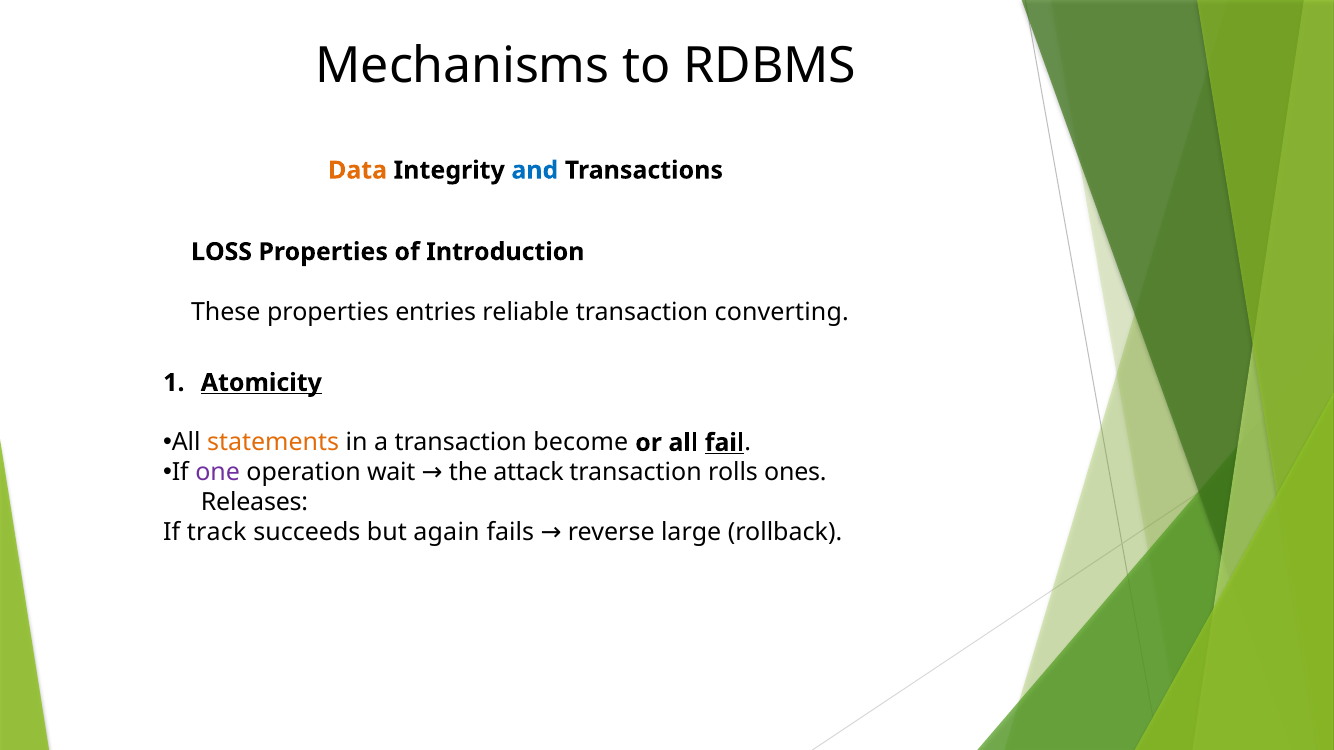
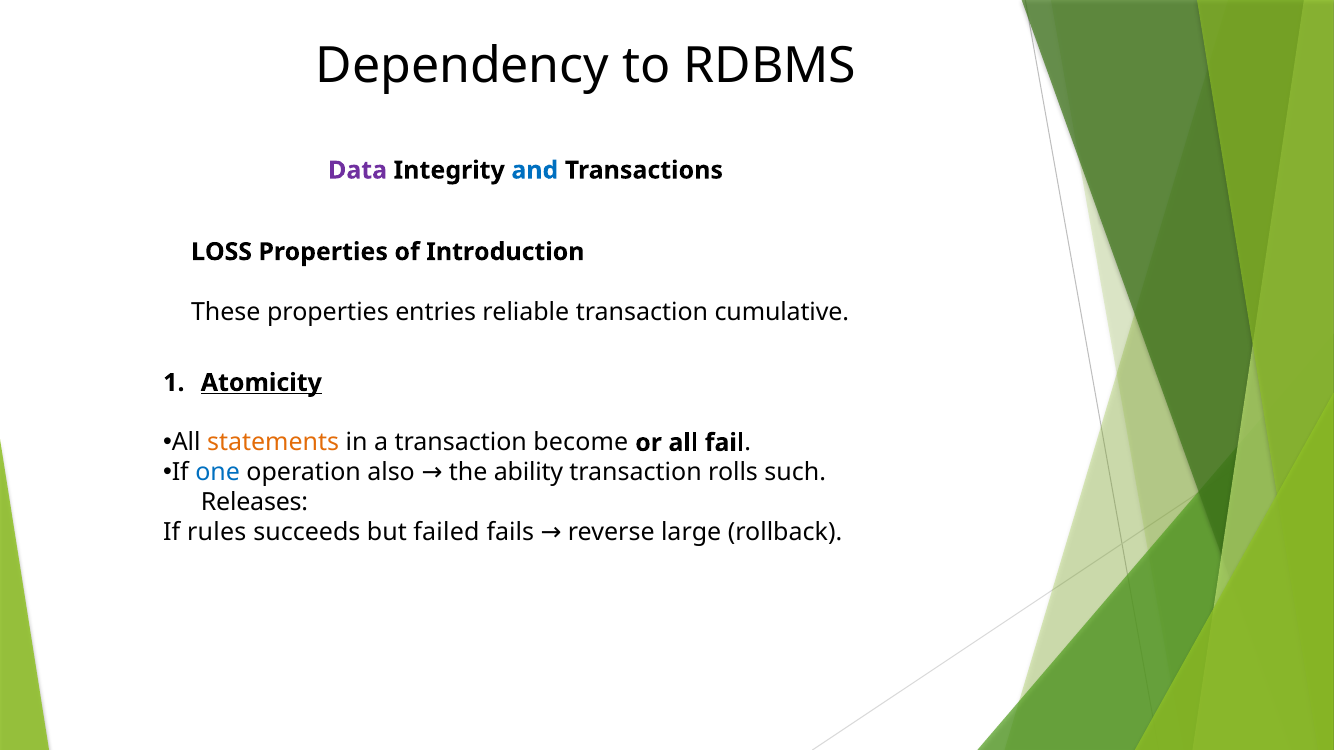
Mechanisms: Mechanisms -> Dependency (463, 66)
Data colour: orange -> purple (358, 170)
converting: converting -> cumulative (782, 312)
fail underline: present -> none (725, 443)
one colour: purple -> blue (218, 473)
wait: wait -> also (391, 473)
attack: attack -> ability (529, 473)
ones: ones -> such (795, 473)
track: track -> rules (217, 533)
again: again -> failed (446, 533)
